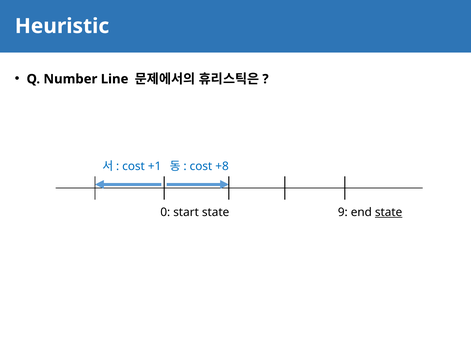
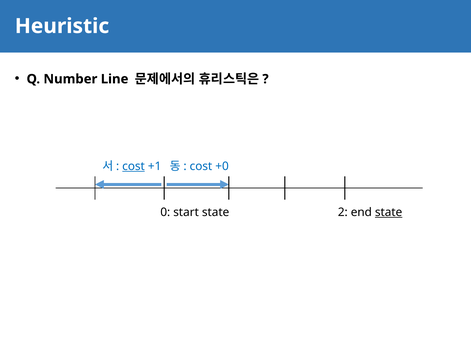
cost underline: none -> present (134, 166)
+8: +8 -> +0 (222, 166)
9: 9 -> 2 (343, 212)
